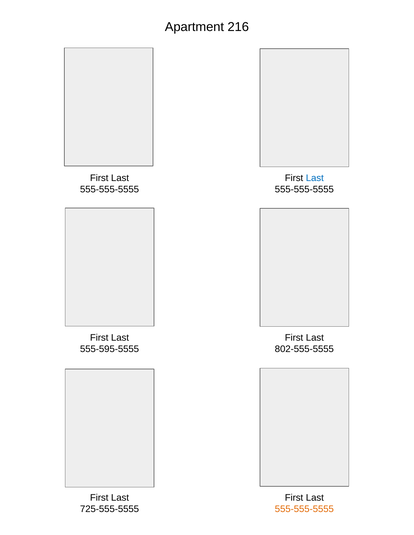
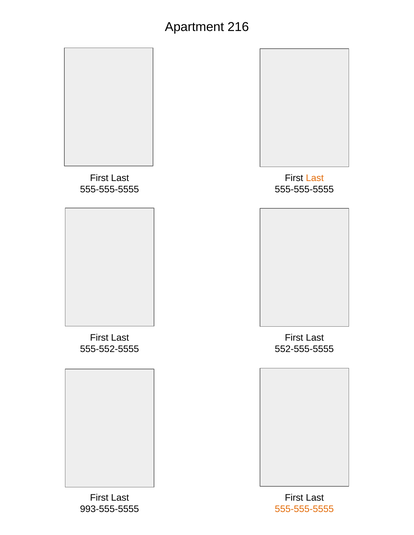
Last colour: blue -> orange (315, 178)
555-595-5555: 555-595-5555 -> 555-552-5555 (110, 350)
802-555-5555: 802-555-5555 -> 552-555-5555 (304, 350)
725-555-5555: 725-555-5555 -> 993-555-5555 (110, 510)
